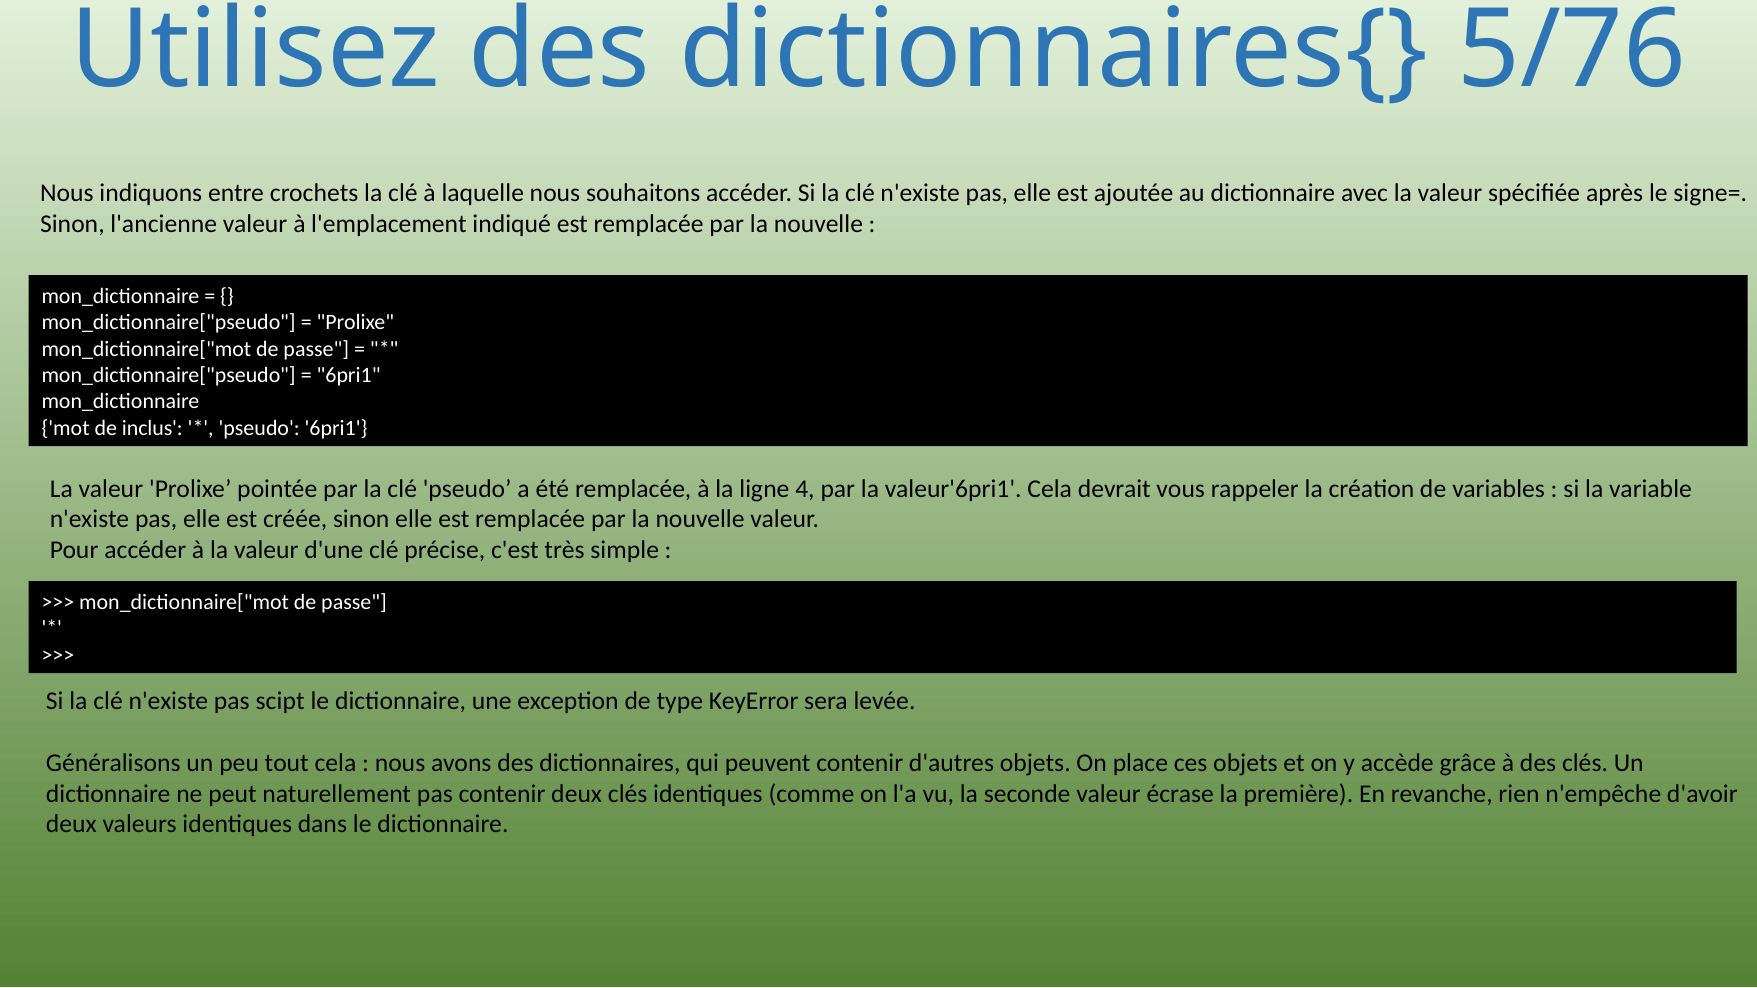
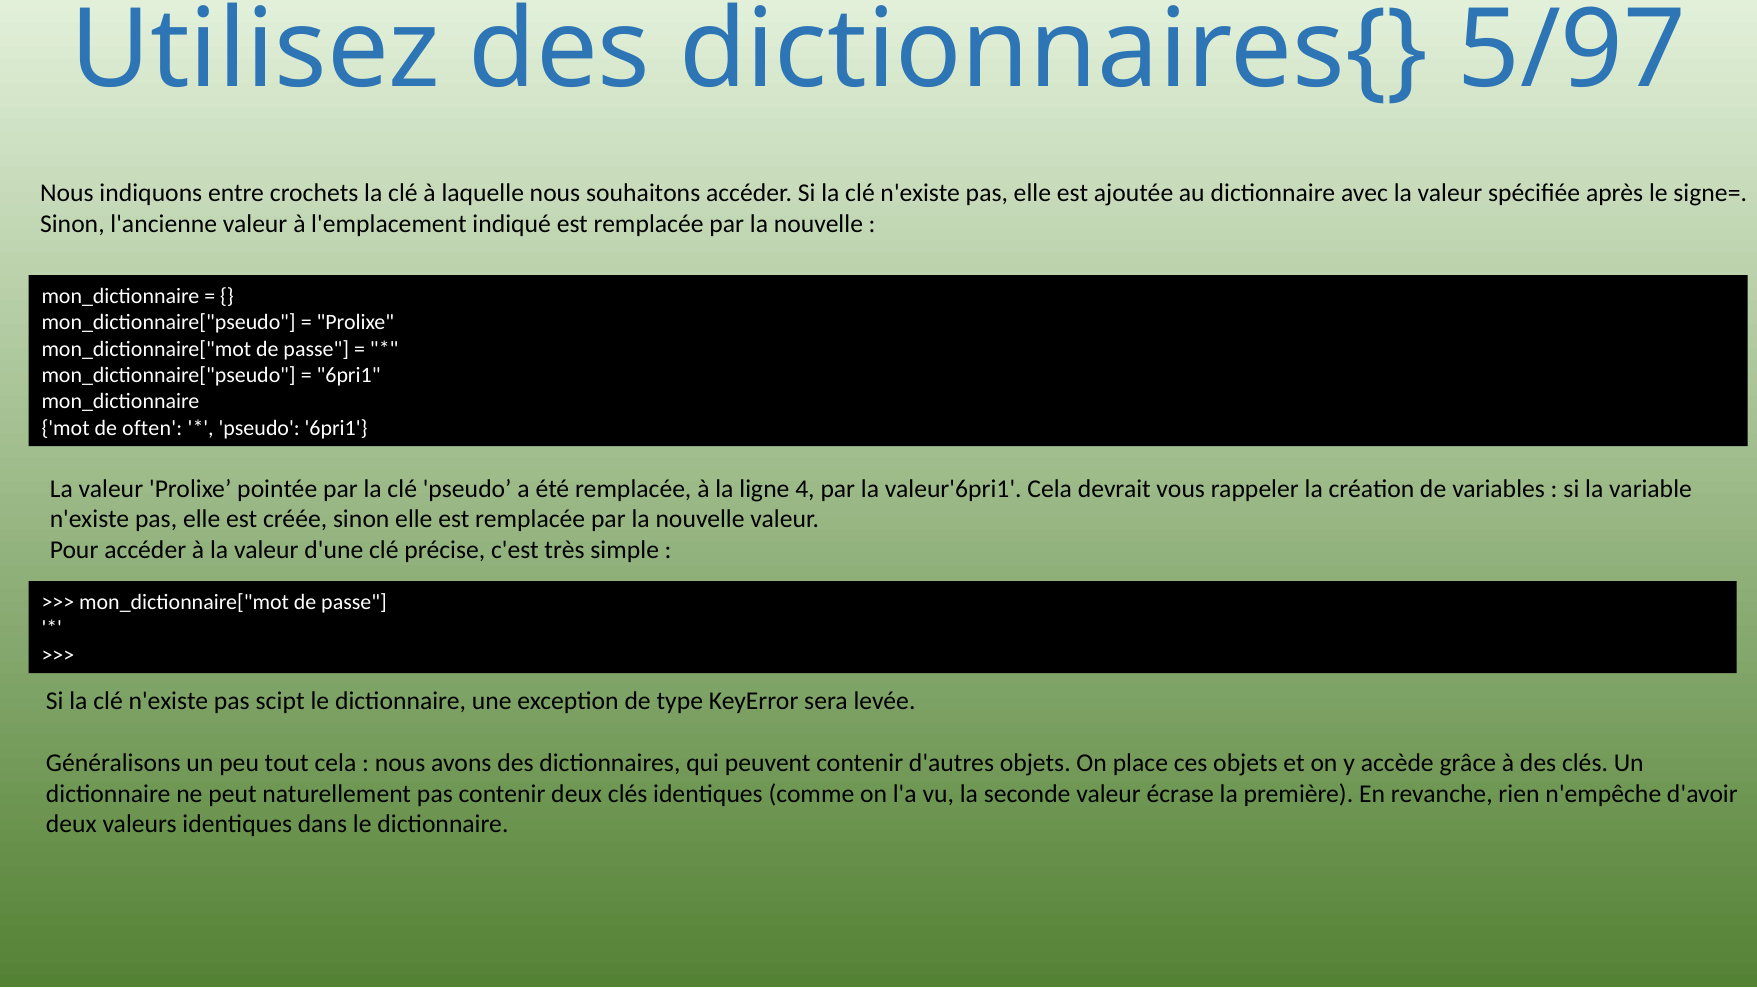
5/76: 5/76 -> 5/97 (1572, 50)
inclus: inclus -> often (152, 428)
